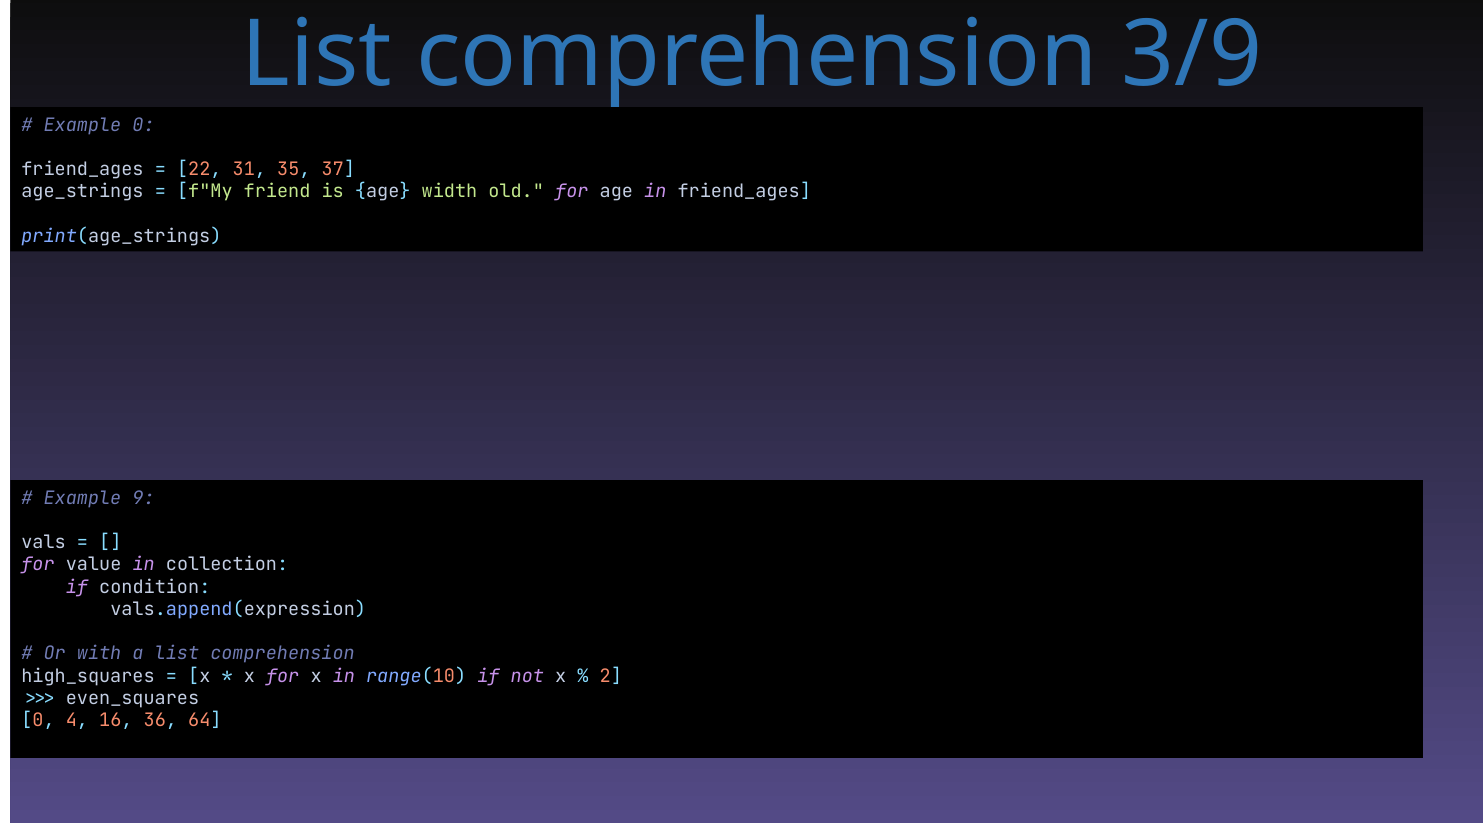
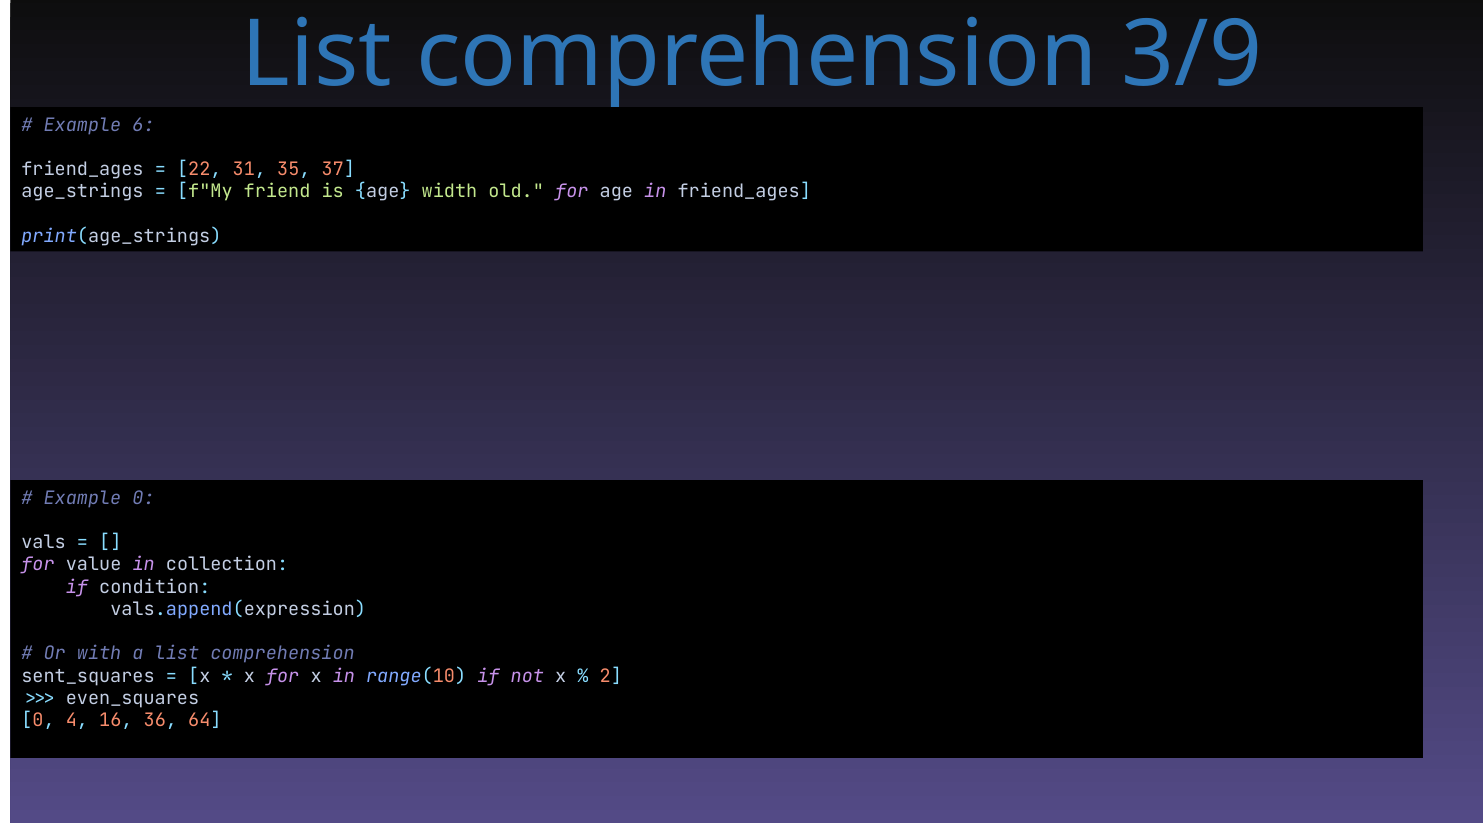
Example 0: 0 -> 6 (144, 125)
Example 9: 9 -> 0 (144, 498)
high_squares: high_squares -> sent_squares (88, 676)
